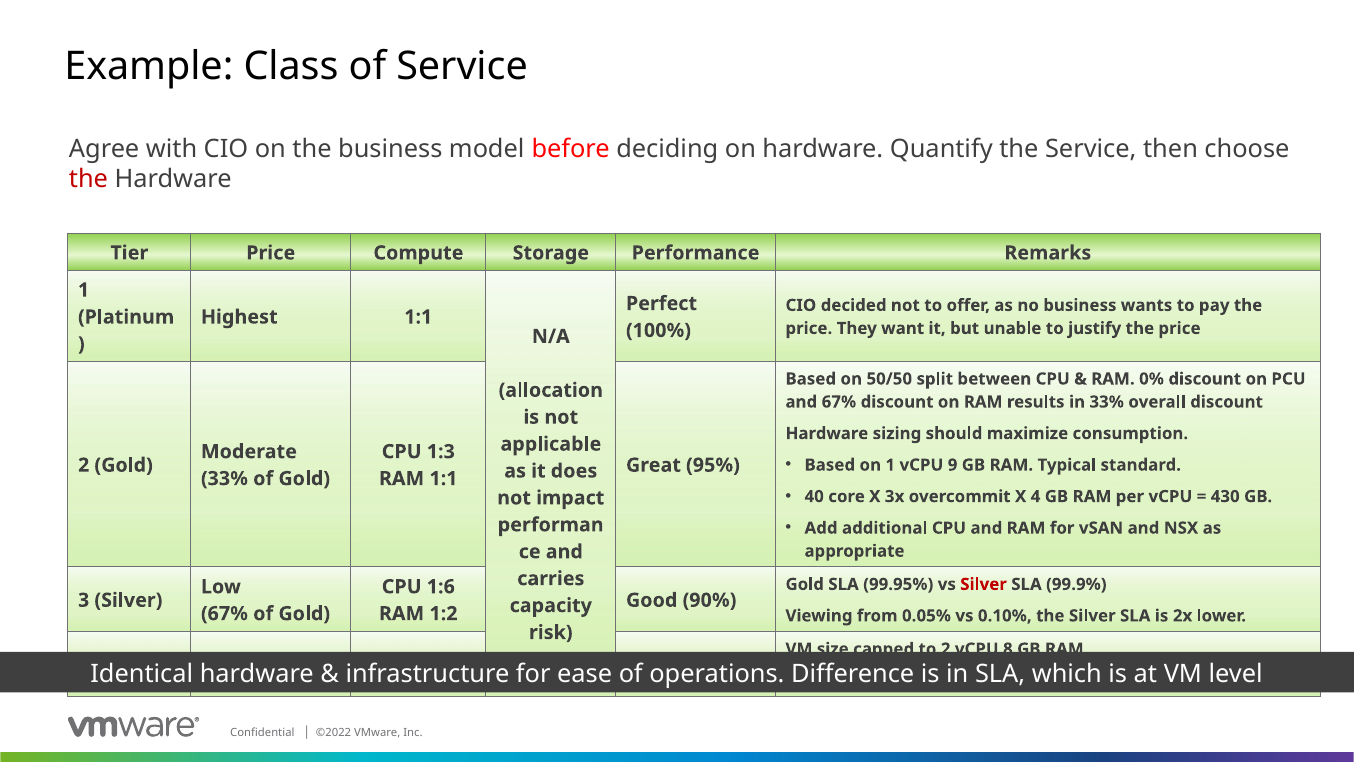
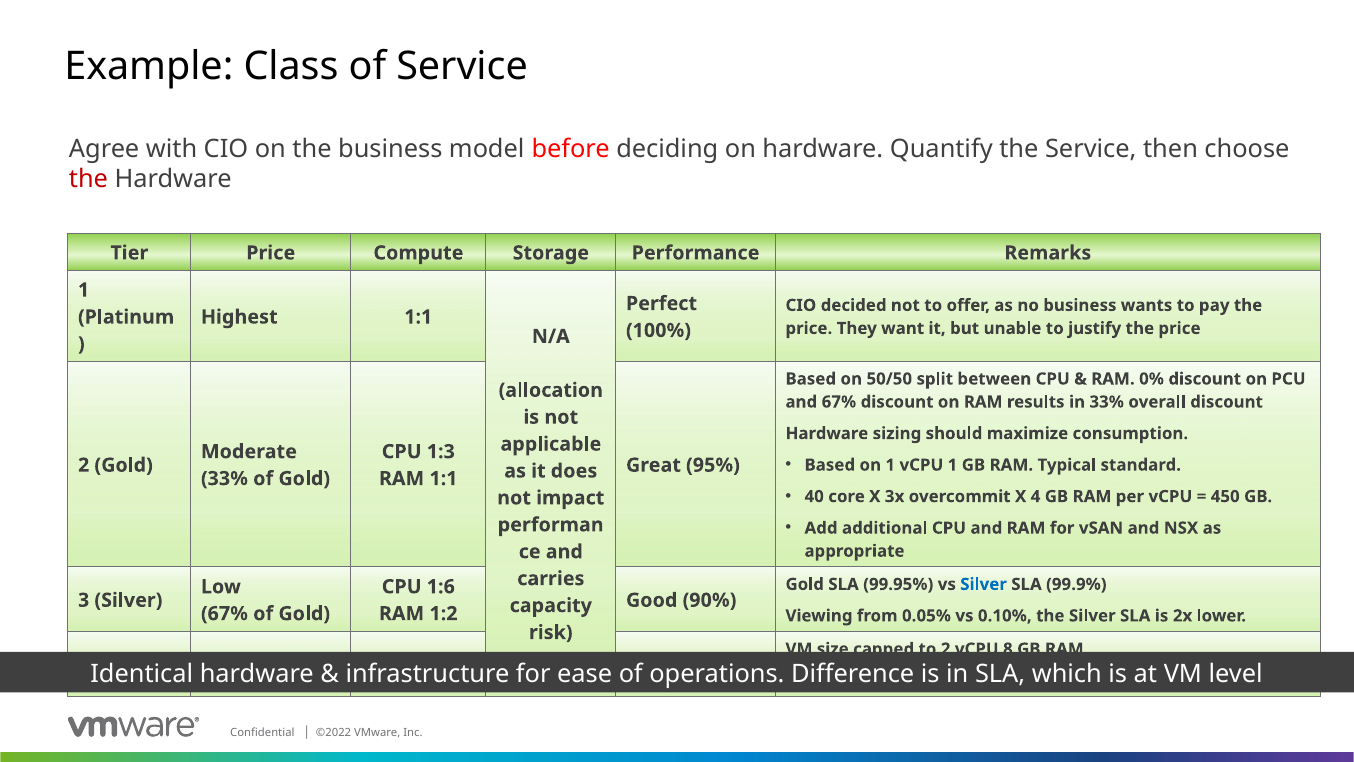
vCPU 9: 9 -> 1 (953, 465)
430: 430 -> 450 (1225, 496)
Silver colour: red -> blue (984, 584)
